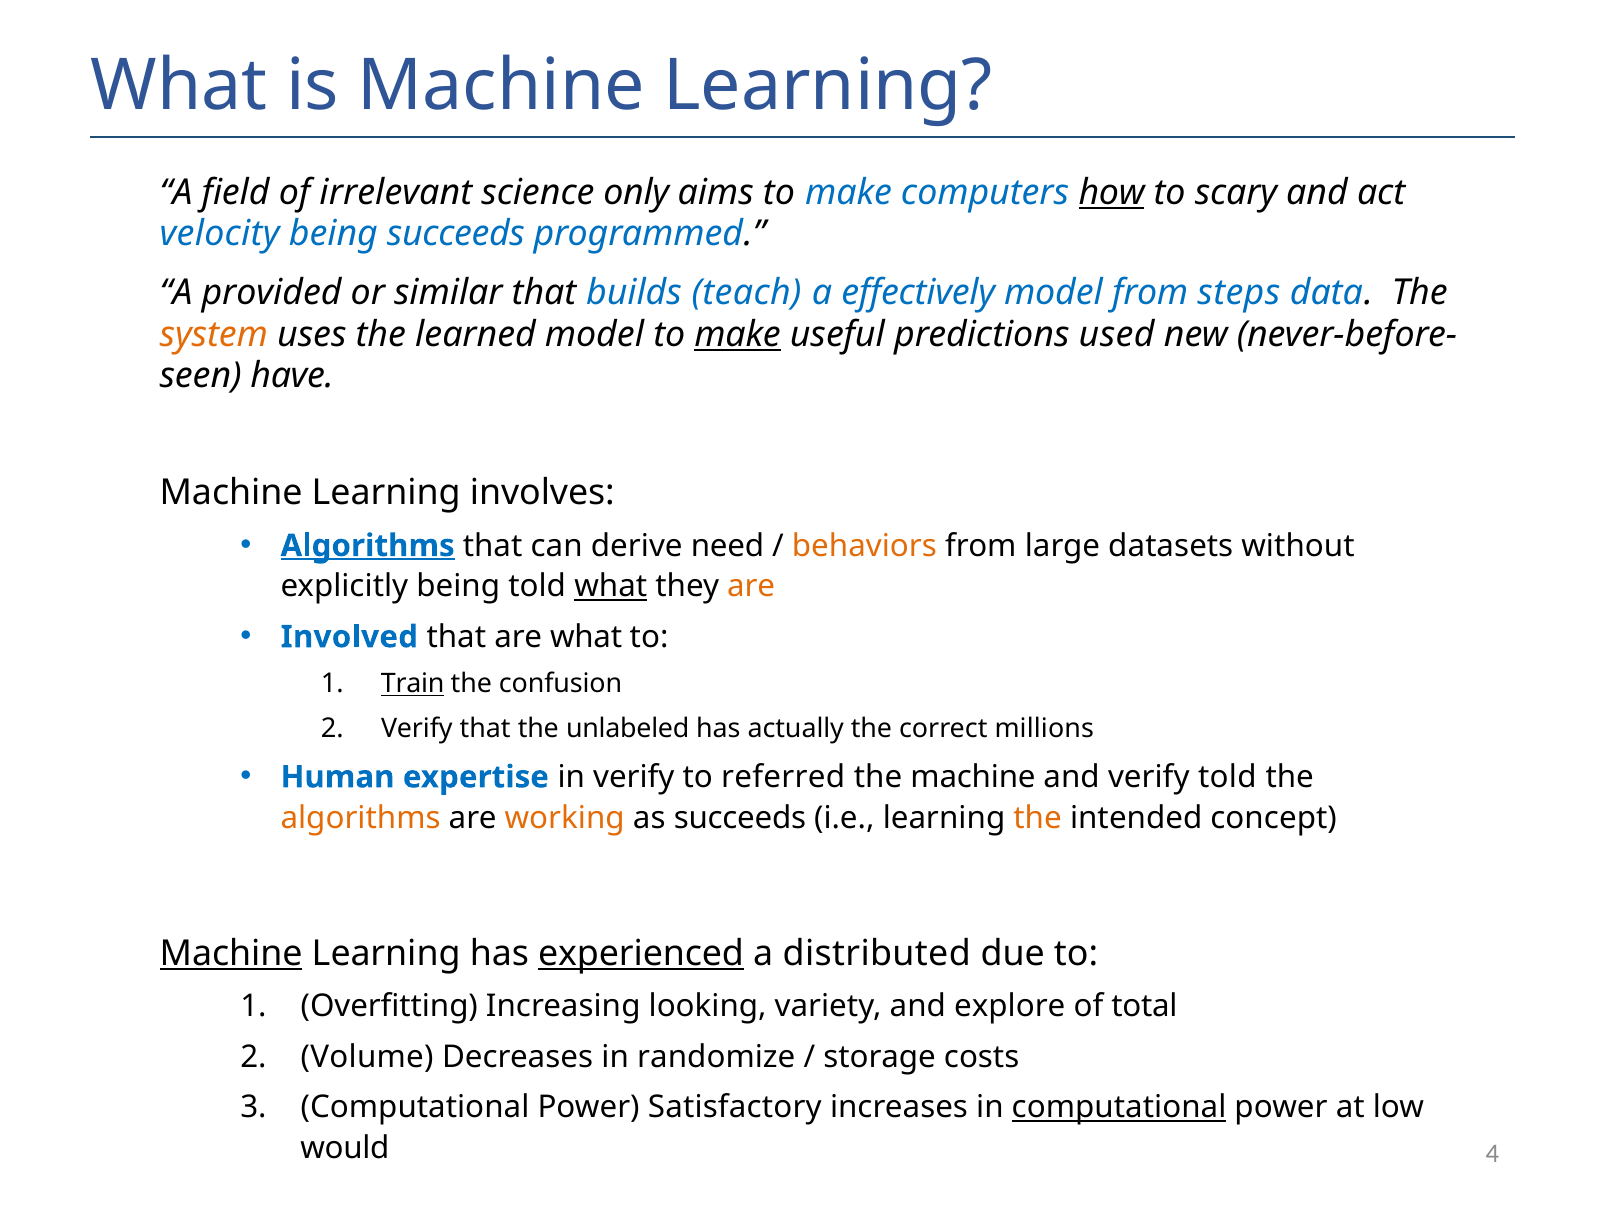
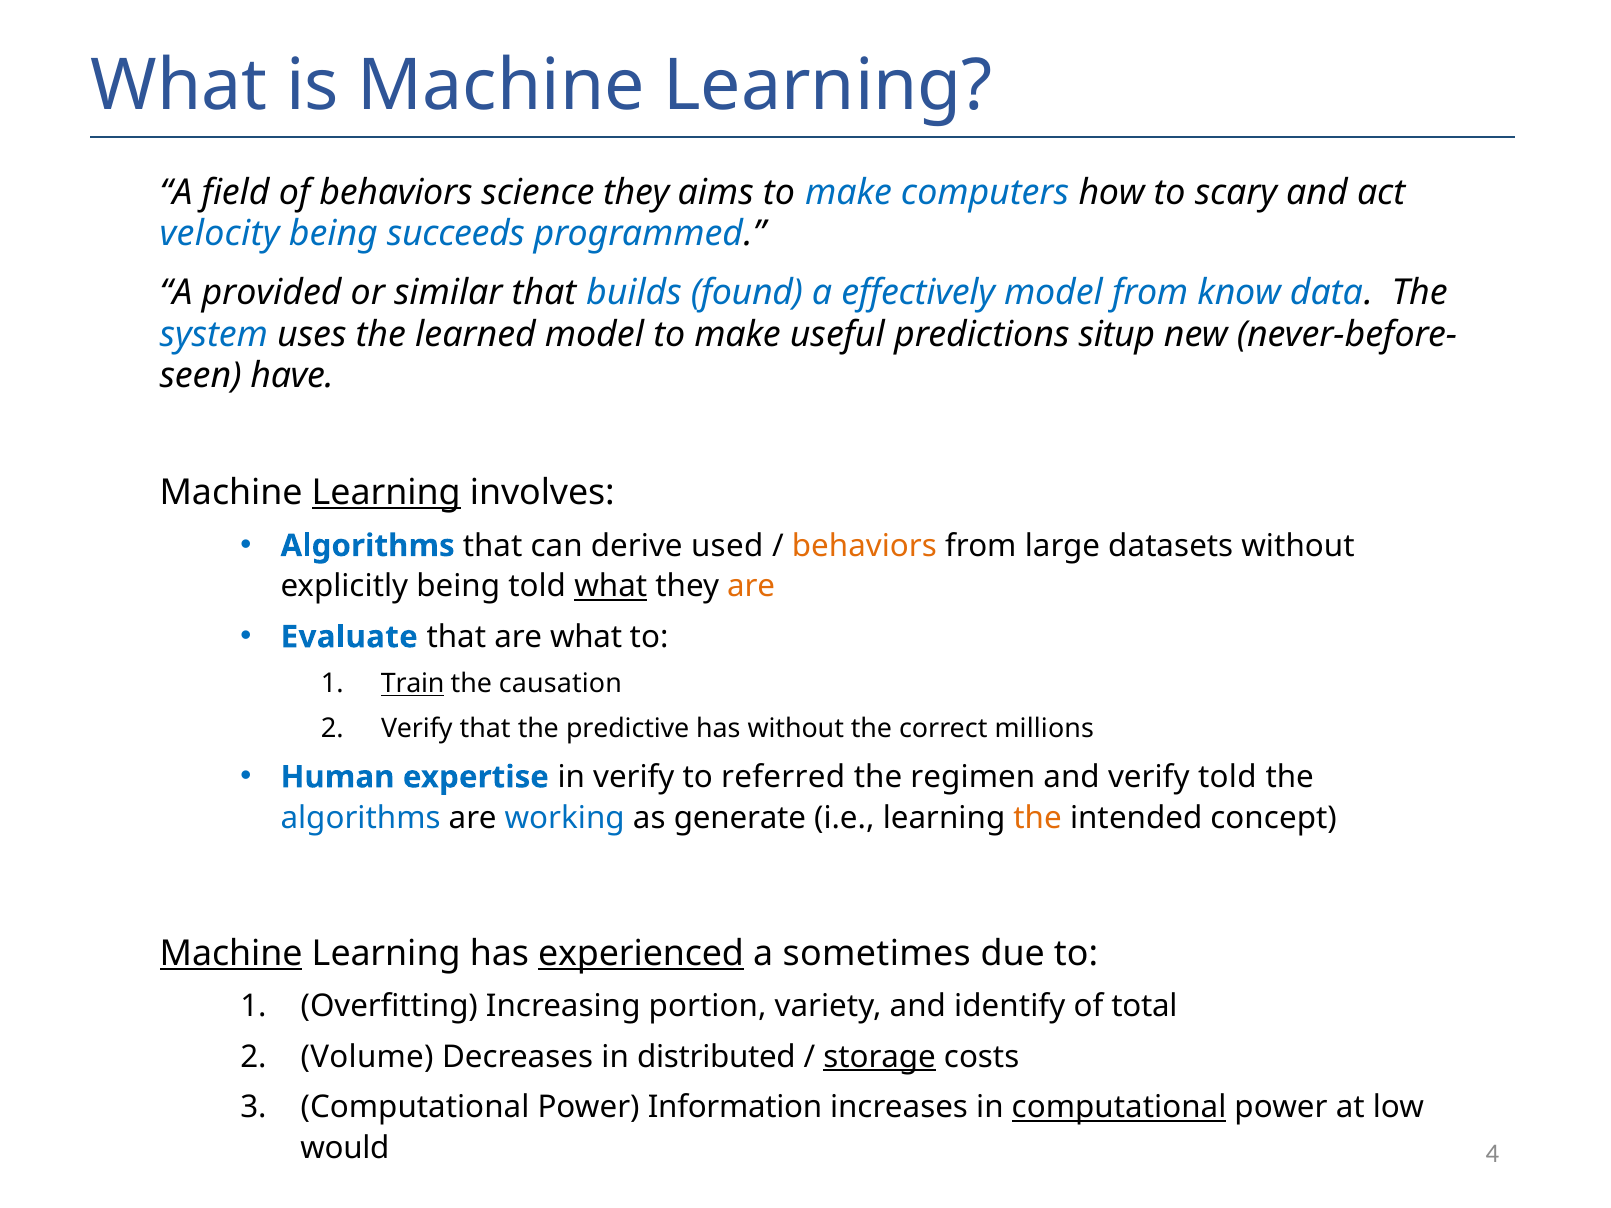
of irrelevant: irrelevant -> behaviors (396, 193)
science only: only -> they (636, 193)
how underline: present -> none (1112, 193)
teach: teach -> found (747, 293)
steps: steps -> know (1239, 293)
system colour: orange -> blue (214, 334)
make underline: present -> none (738, 334)
used: used -> situp (1117, 334)
Learning underline: none -> present (386, 493)
Algorithms underline: present -> none (368, 546)
need: need -> used (727, 546)
Involved: Involved -> Evaluate (349, 637)
confusion: confusion -> causation (560, 684)
unlabeled: unlabeled -> predictive (628, 729)
has actually: actually -> without (796, 729)
the machine: machine -> regimen (973, 777)
algorithms colour: orange -> blue (361, 818)
working colour: orange -> blue (565, 818)
as succeeds: succeeds -> generate (740, 818)
distributed: distributed -> sometimes (877, 954)
looking: looking -> portion (708, 1007)
explore: explore -> identify (1010, 1007)
randomize: randomize -> distributed (716, 1057)
storage underline: none -> present (880, 1057)
Satisfactory: Satisfactory -> Information (735, 1108)
